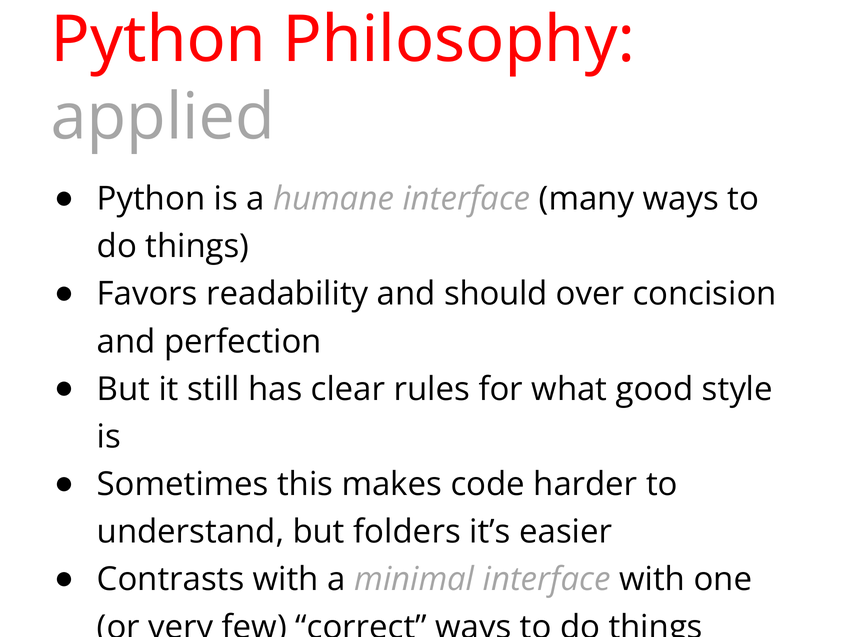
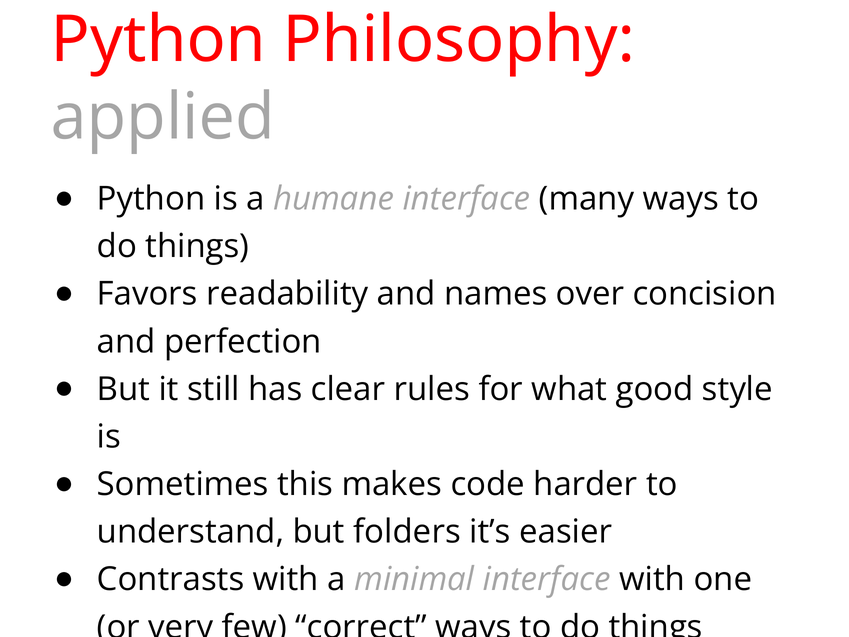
should: should -> names (496, 294)
